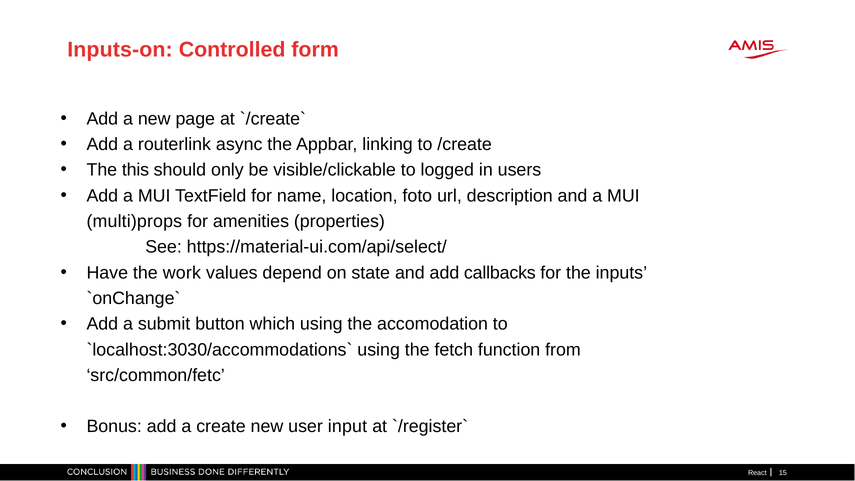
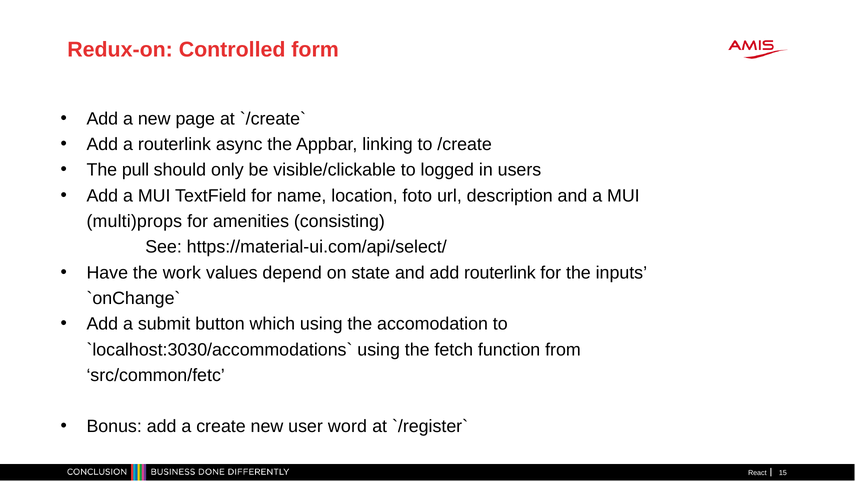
Inputs-on: Inputs-on -> Redux-on (120, 50)
this: this -> pull (136, 170)
properties: properties -> consisting (339, 221)
add callbacks: callbacks -> routerlink (500, 273)
input: input -> word (347, 427)
